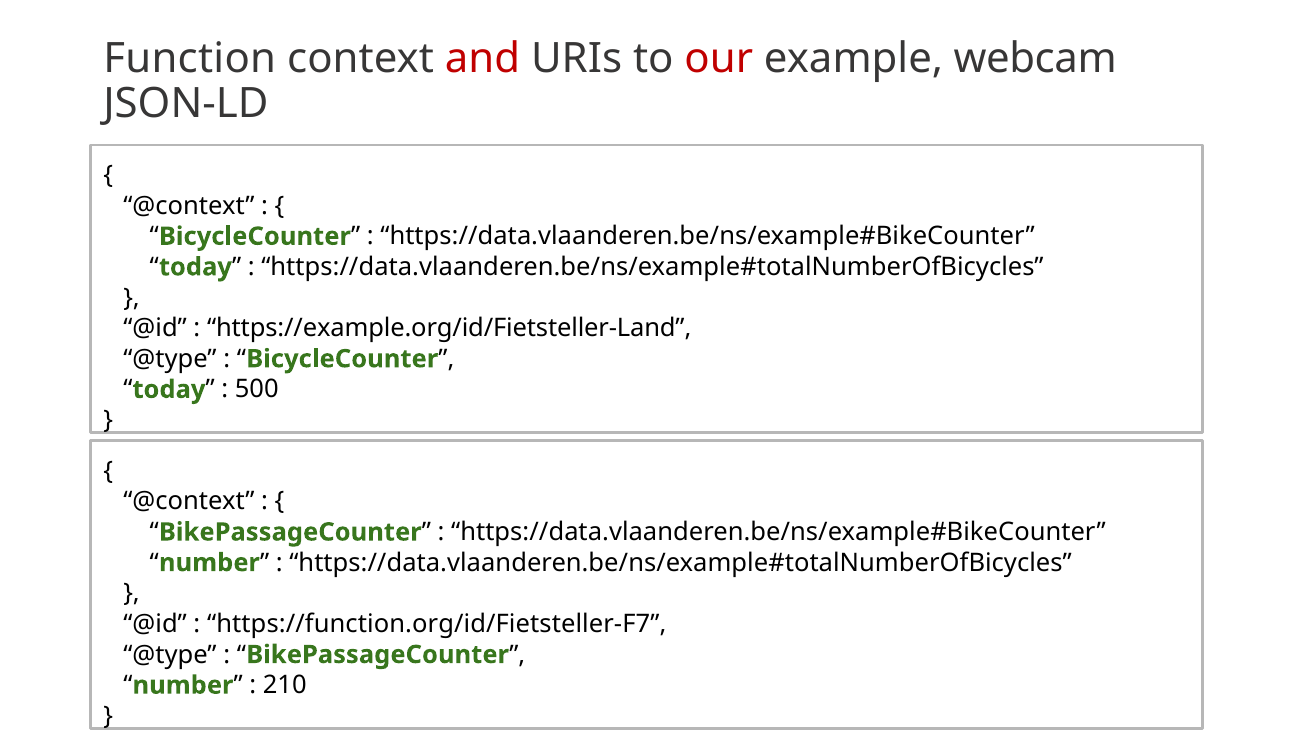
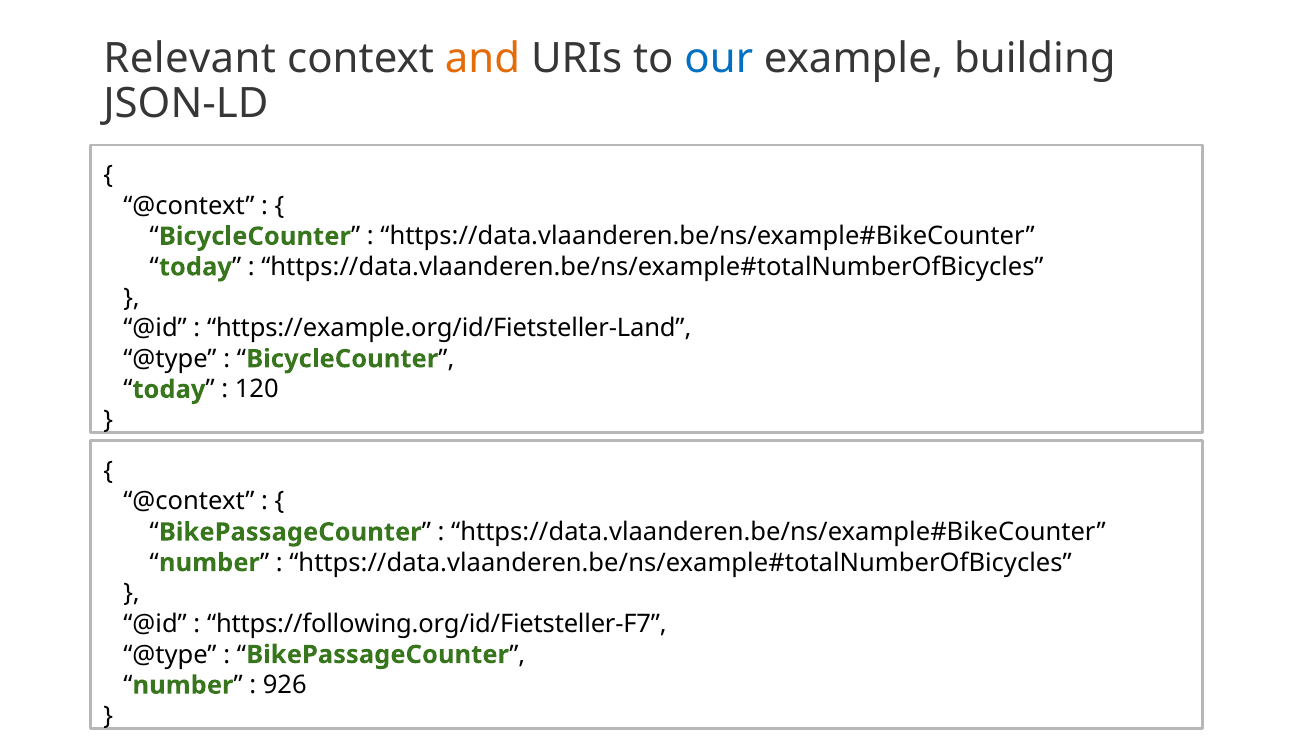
Function: Function -> Relevant (190, 58)
and colour: red -> orange (483, 58)
our colour: red -> blue (719, 58)
webcam: webcam -> building (1035, 58)
500: 500 -> 120 (257, 390)
https://function.org/id/Fietsteller-F7: https://function.org/id/Fietsteller-F7 -> https://following.org/id/Fietsteller-F7 (437, 625)
210: 210 -> 926 (285, 686)
